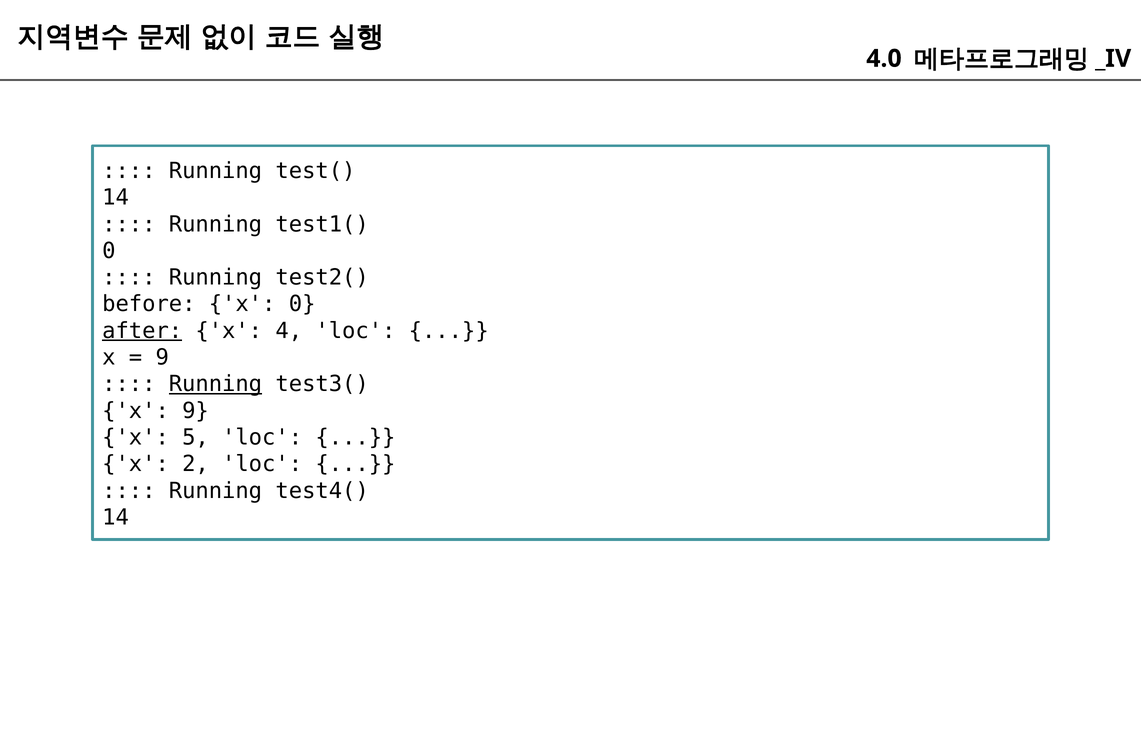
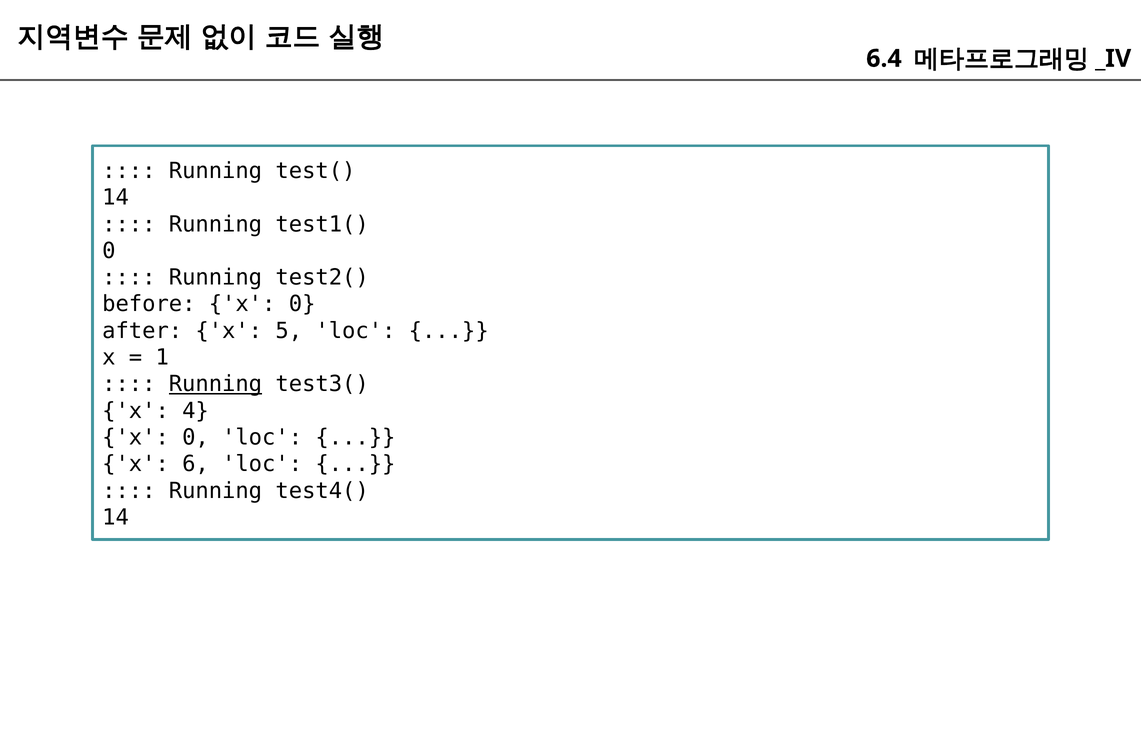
4.0: 4.0 -> 6.4 (884, 58)
after underline: present -> none (142, 331)
4: 4 -> 5 (289, 331)
9: 9 -> 1 (162, 357)
x 9: 9 -> 4 (195, 410)
5: 5 -> 0 (195, 437)
2: 2 -> 6 (195, 464)
